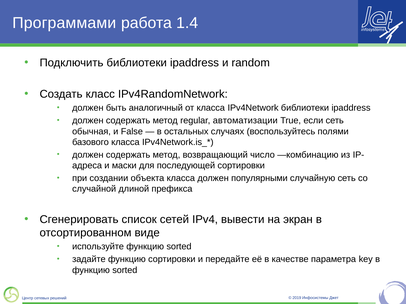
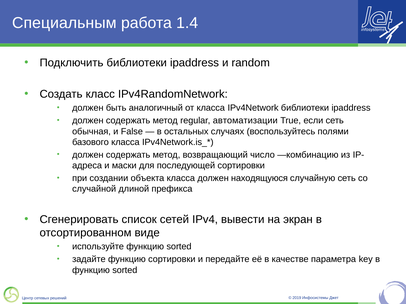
Программами: Программами -> Специальным (64, 23)
популярными: популярными -> находящуюся (259, 178)
